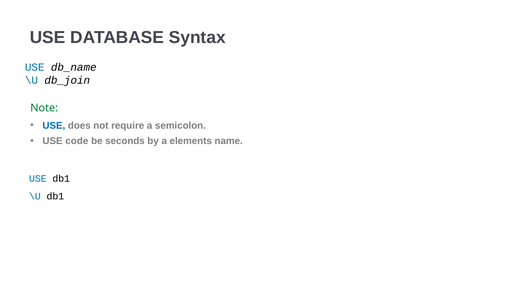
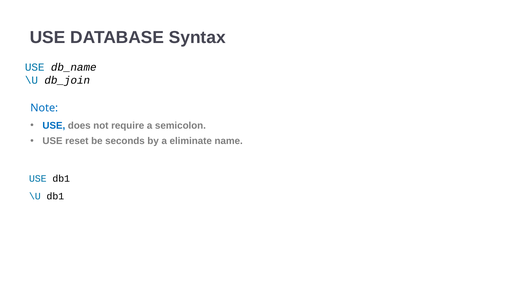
Note colour: green -> blue (44, 108)
code: code -> reset (77, 141)
elements: elements -> eliminate (191, 141)
